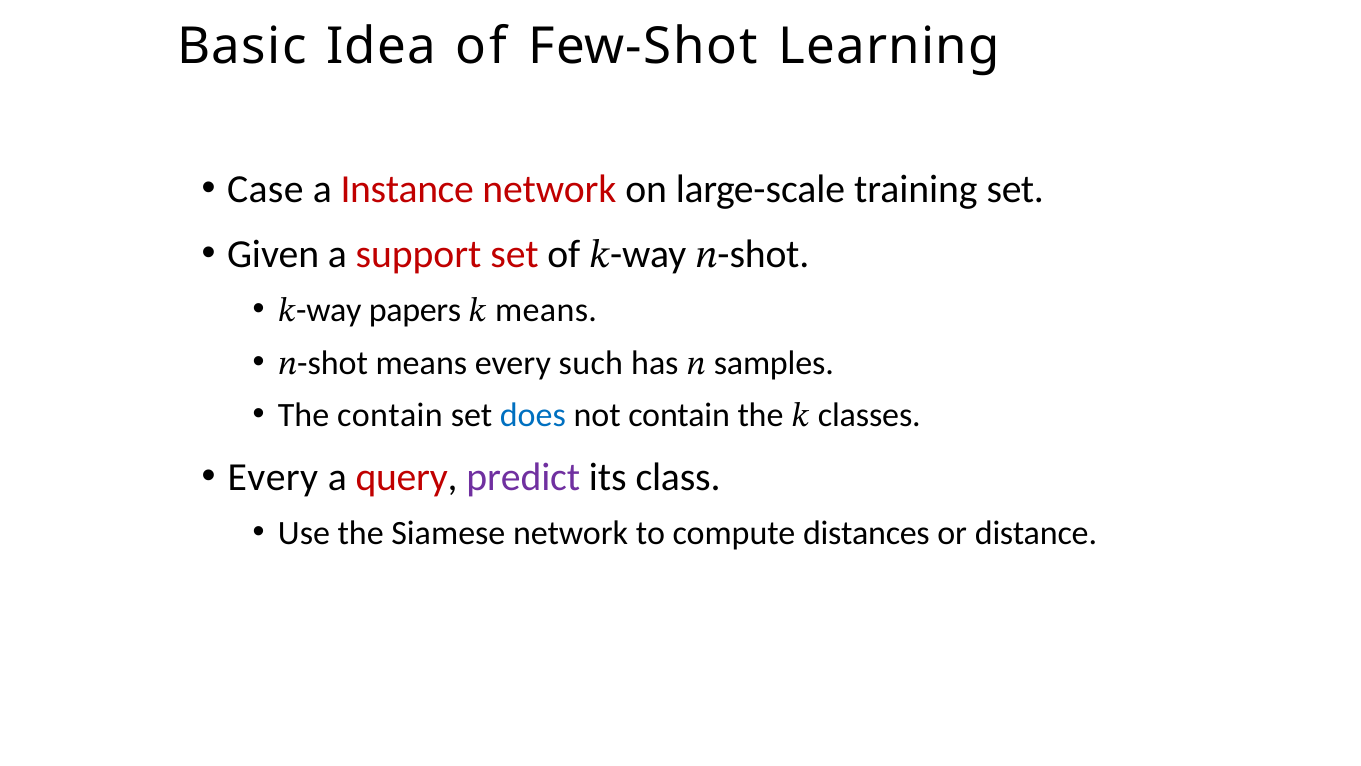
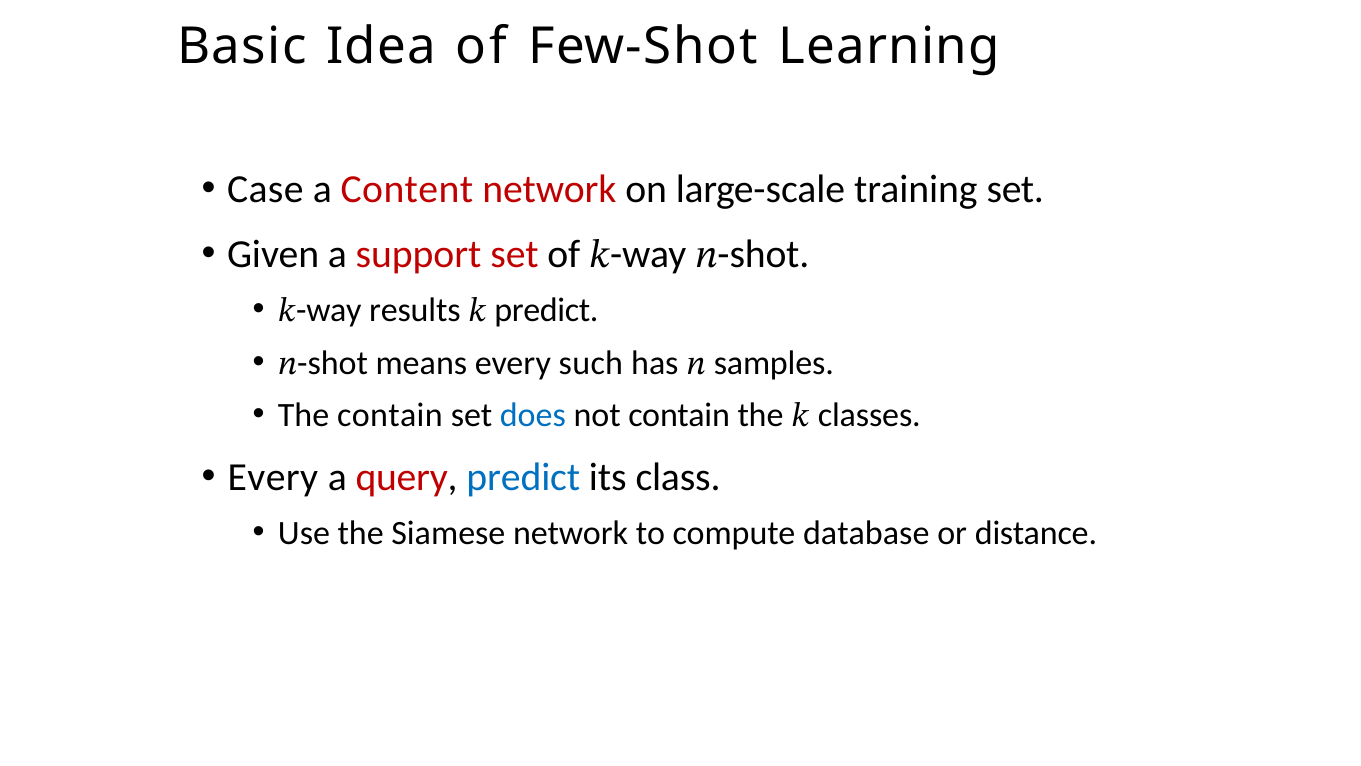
Instance: Instance -> Content (407, 189)
papers: papers -> results (415, 310)
means: means -> predict (546, 310)
predict colour: purple -> blue (523, 477)
distances: distances -> database (866, 533)
